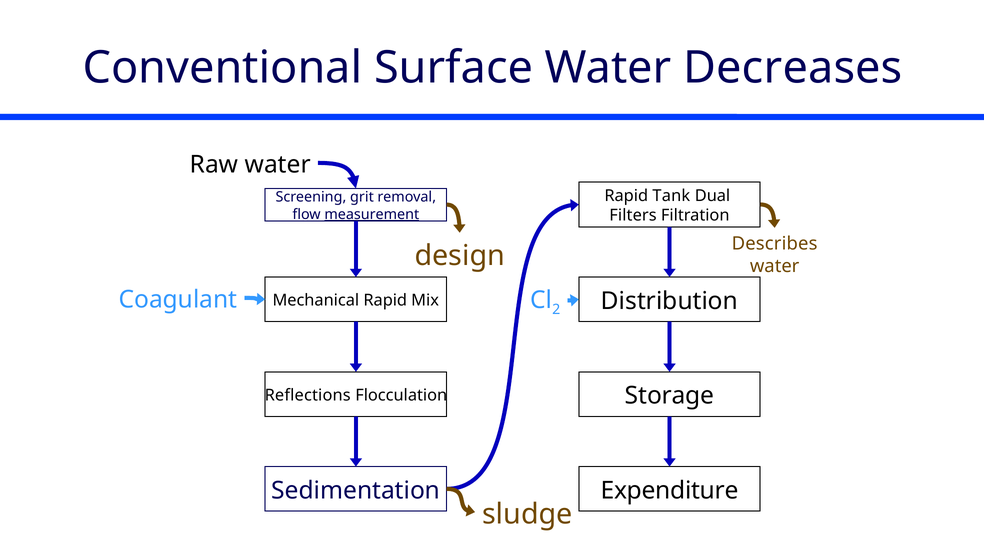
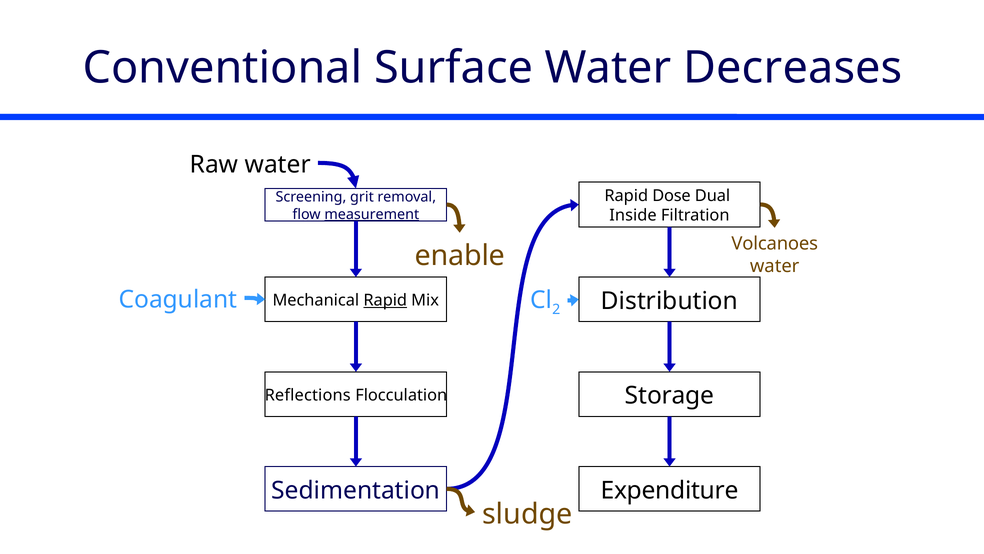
Tank: Tank -> Dose (671, 196)
Filters: Filters -> Inside (633, 215)
Describes: Describes -> Volcanoes (775, 244)
design: design -> enable (460, 255)
Rapid underline: none -> present (385, 300)
